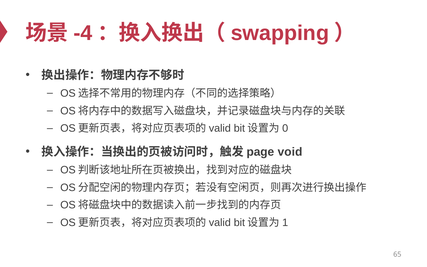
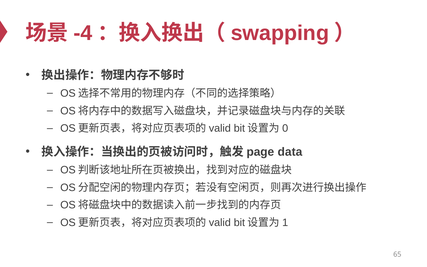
void: void -> data (290, 152)
